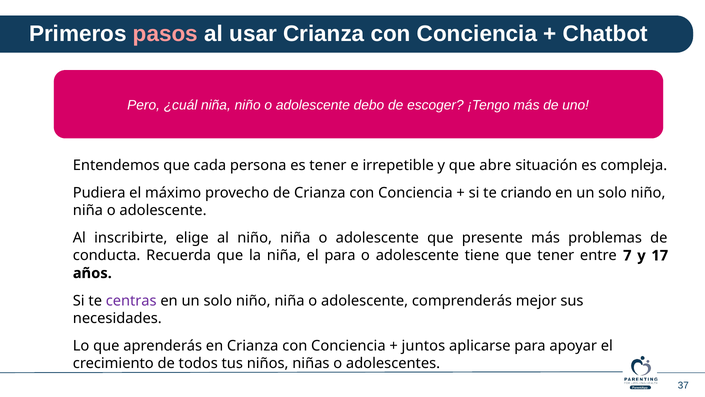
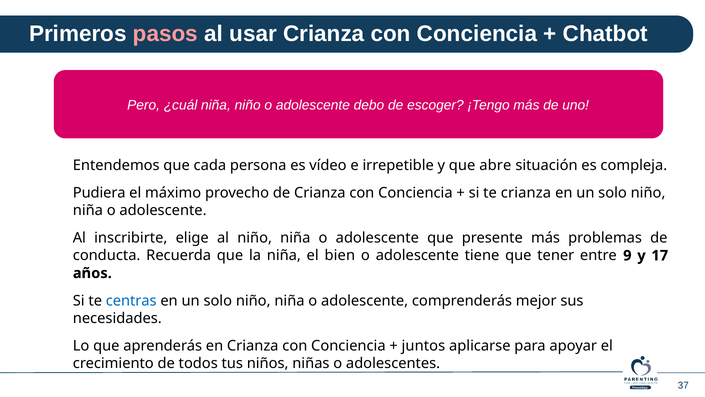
es tener: tener -> vídeo (328, 165)
te criando: criando -> crianza (526, 193)
el para: para -> bien (340, 255)
7: 7 -> 9 (627, 255)
centras colour: purple -> blue (131, 300)
